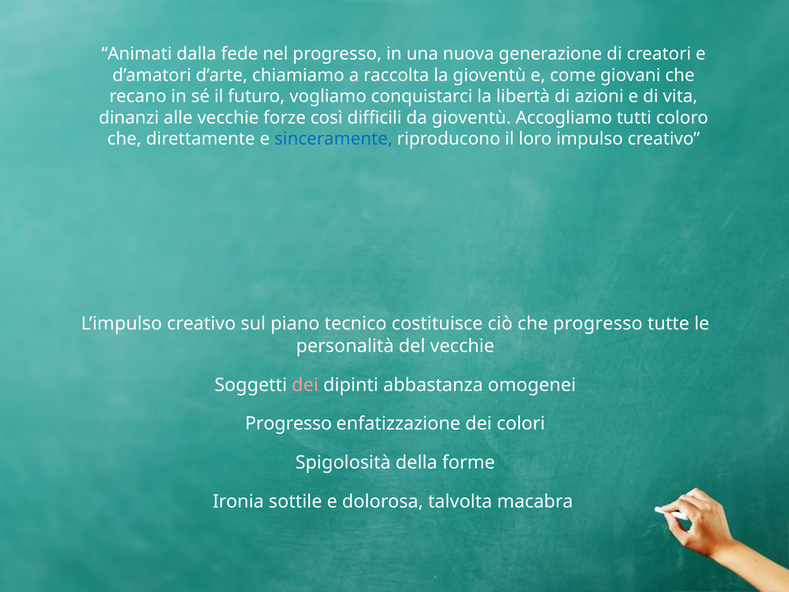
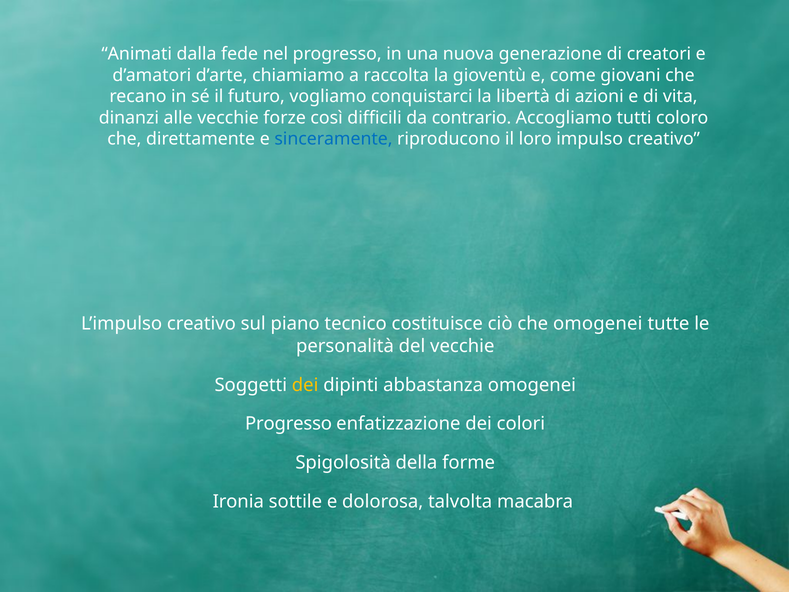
da gioventù: gioventù -> contrario (472, 118)
che progresso: progresso -> omogenei (598, 324)
dei colour: pink -> yellow (305, 385)
